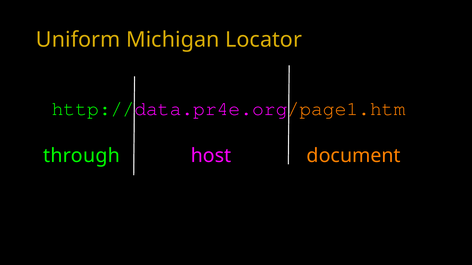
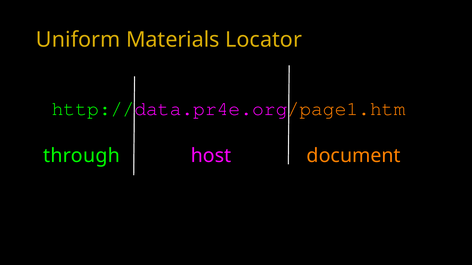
Michigan: Michigan -> Materials (173, 40)
